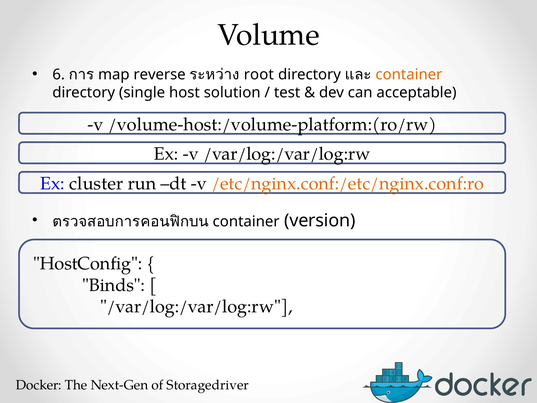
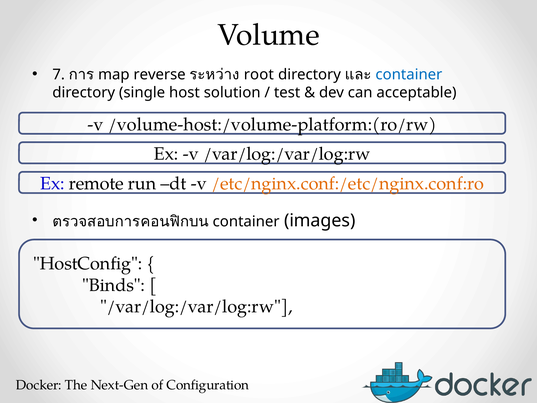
6: 6 -> 7 (59, 75)
container colour: orange -> blue (409, 75)
cluster: cluster -> remote (96, 184)
version: version -> images (320, 220)
Storagedriver: Storagedriver -> Configuration (208, 385)
